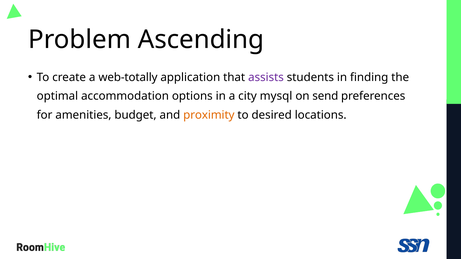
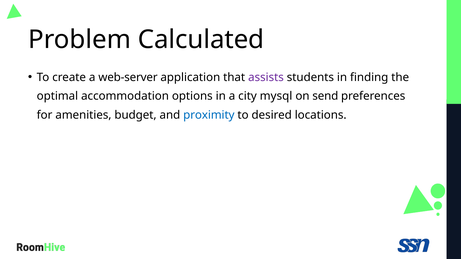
Ascending: Ascending -> Calculated (201, 40)
web-totally: web-totally -> web-server (128, 77)
proximity colour: orange -> blue (209, 115)
